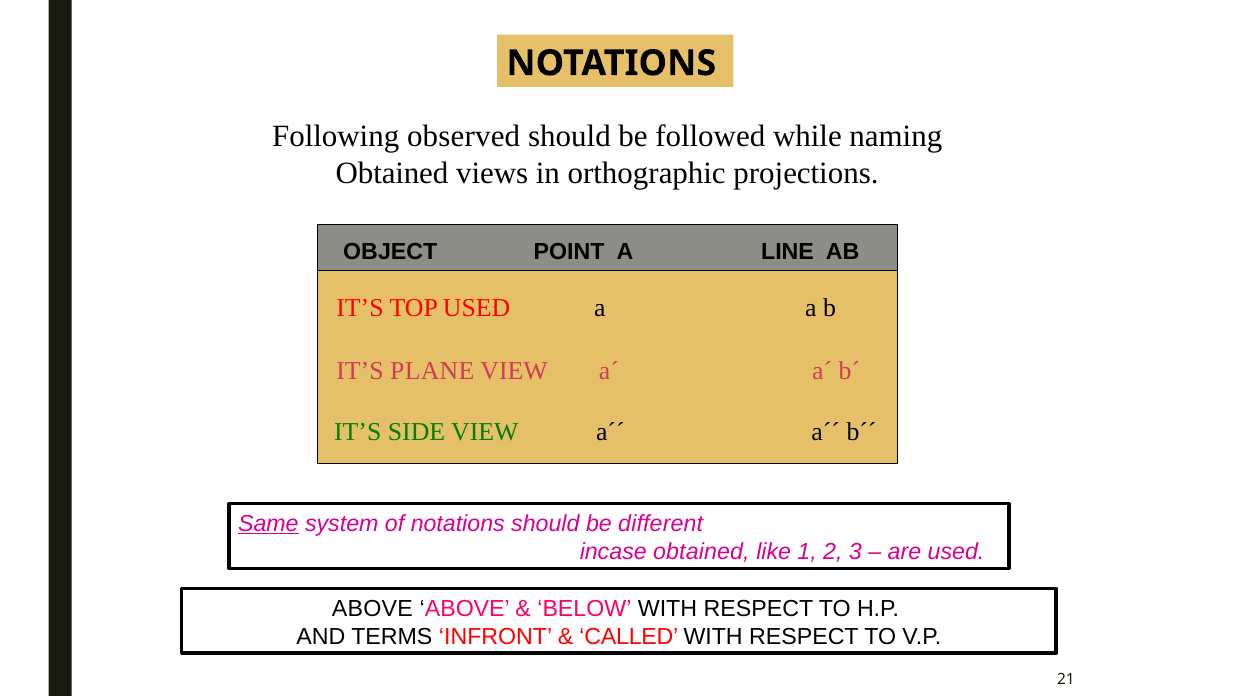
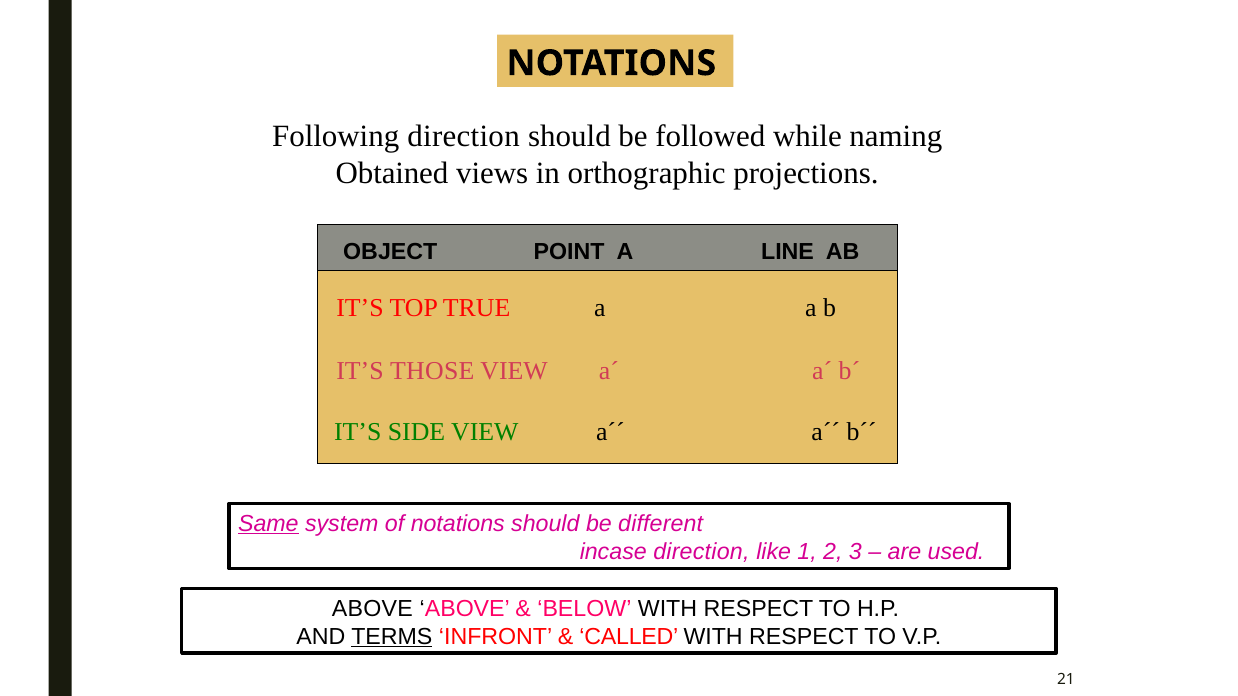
Following observed: observed -> direction (464, 136)
TOP USED: USED -> TRUE (477, 308)
PLANE: PLANE -> THOSE (432, 372)
incase obtained: obtained -> direction (701, 552)
TERMS underline: none -> present (392, 637)
